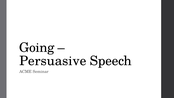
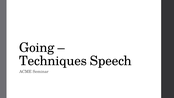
Persuasive: Persuasive -> Techniques (53, 61)
